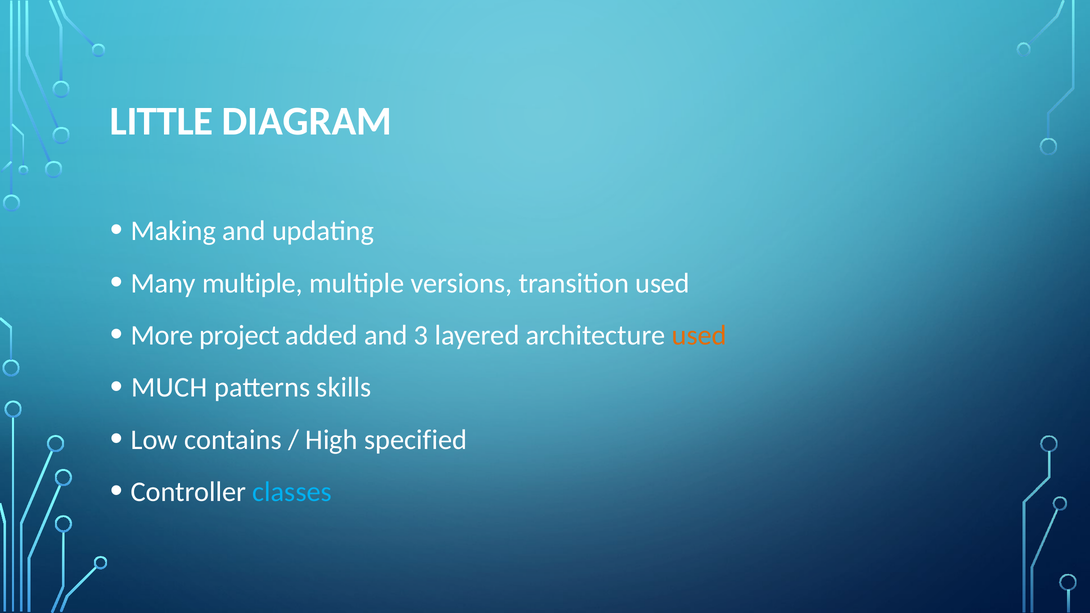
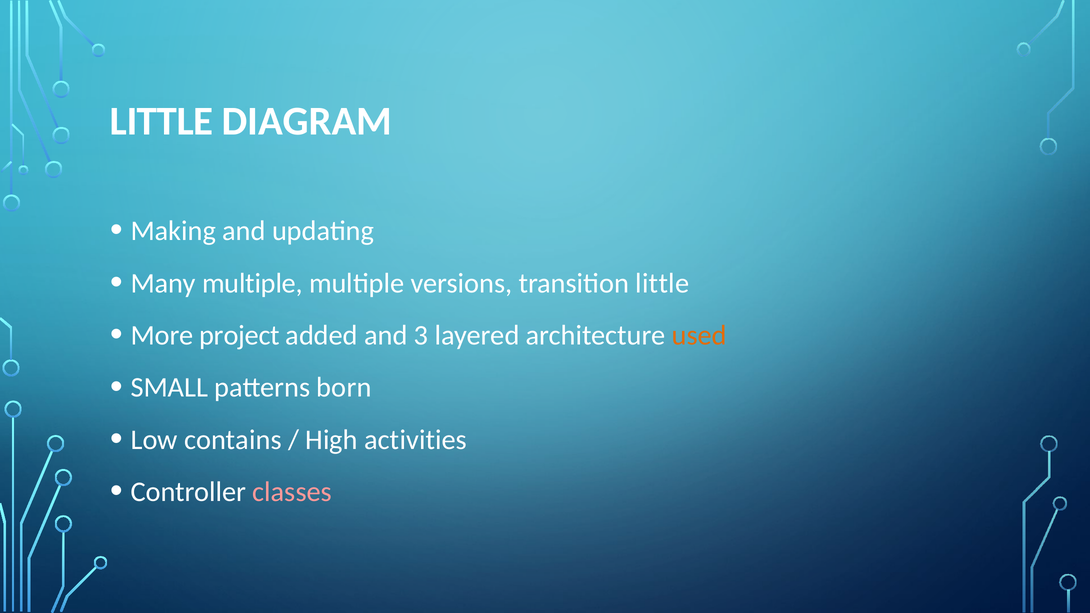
transition used: used -> little (662, 283)
MUCH: MUCH -> SMALL (169, 388)
skills: skills -> born (344, 388)
specified: specified -> activities (416, 440)
classes colour: light blue -> pink (292, 492)
